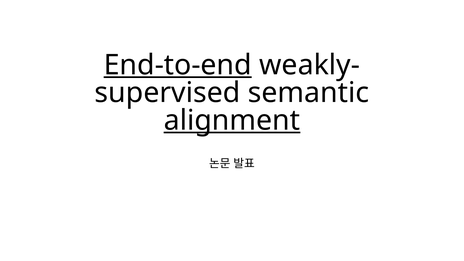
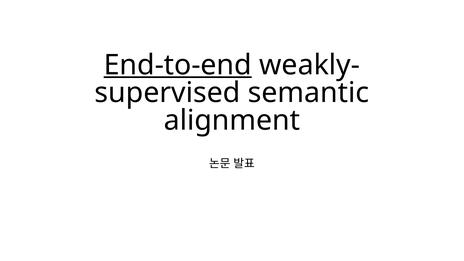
alignment underline: present -> none (232, 120)
